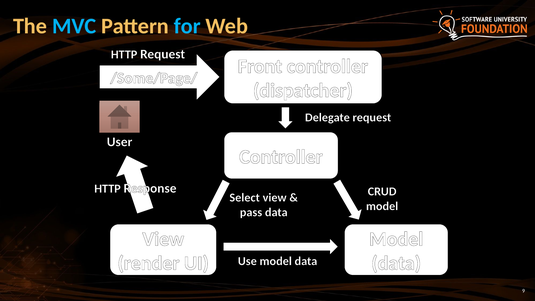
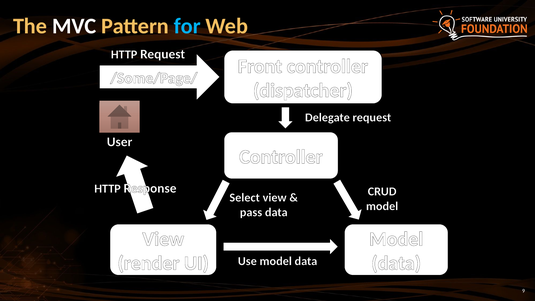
MVC colour: light blue -> white (74, 26)
